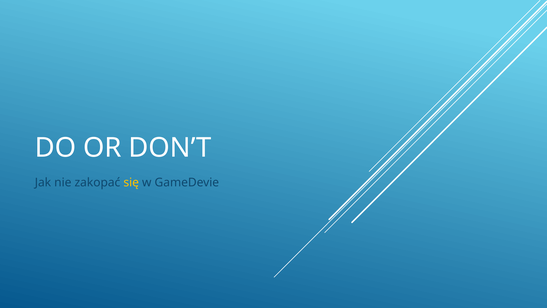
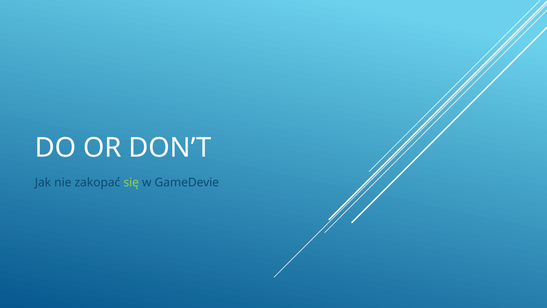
się colour: yellow -> light green (131, 183)
